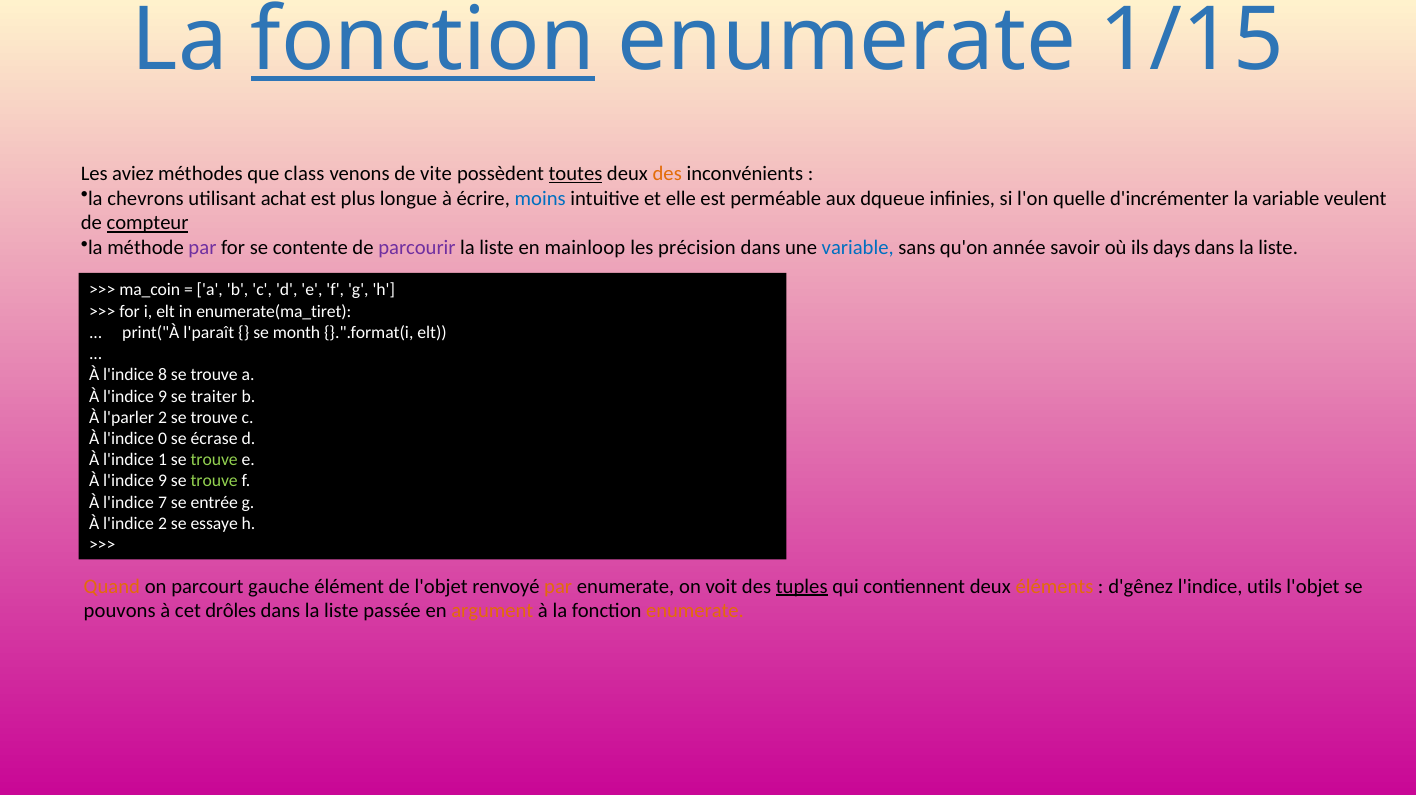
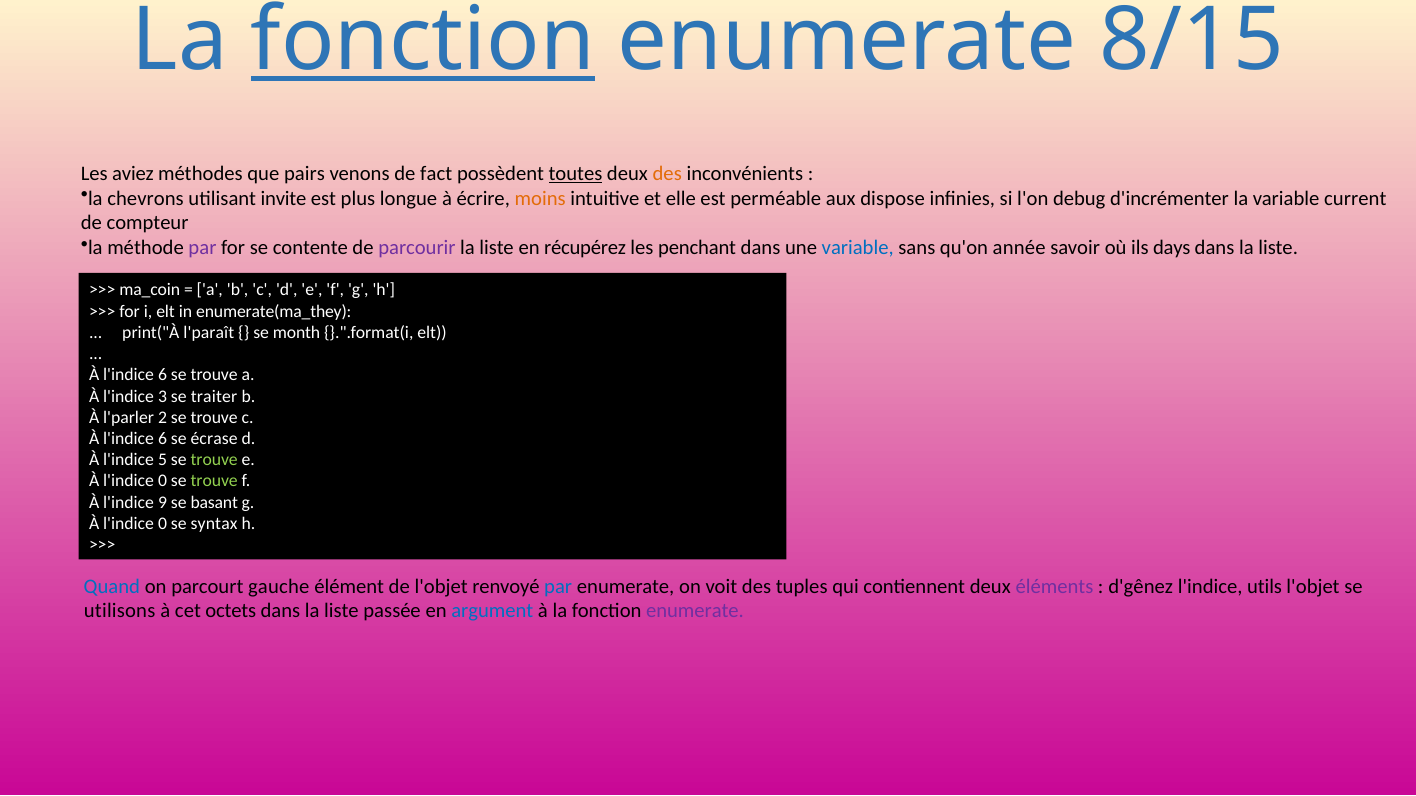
1/15: 1/15 -> 8/15 (1192, 41)
class: class -> pairs (304, 174)
vite: vite -> fact (436, 174)
achat: achat -> invite (284, 198)
moins colour: blue -> orange (540, 198)
dqueue: dqueue -> dispose (893, 198)
quelle: quelle -> debug (1079, 198)
veulent: veulent -> current (1355, 198)
compteur underline: present -> none (148, 223)
mainloop: mainloop -> récupérez (585, 248)
précision: précision -> penchant (697, 248)
enumerate(ma_tiret: enumerate(ma_tiret -> enumerate(ma_they (274, 311)
8: 8 -> 6 (163, 375)
9: 9 -> 3 (163, 396)
0: 0 -> 6 (163, 439)
1: 1 -> 5 (163, 460)
9: 9 -> 0 (163, 481)
7: 7 -> 9 (163, 503)
entrée: entrée -> basant (214, 503)
2: 2 -> 0 (163, 524)
essaye: essaye -> syntax (214, 524)
Quand colour: orange -> blue (112, 587)
par colour: orange -> blue (558, 587)
tuples underline: present -> none (802, 587)
éléments colour: orange -> purple (1054, 587)
pouvons: pouvons -> utilisons (120, 611)
drôles: drôles -> octets (231, 611)
argument colour: orange -> blue (492, 611)
enumerate colour: orange -> purple (695, 611)
